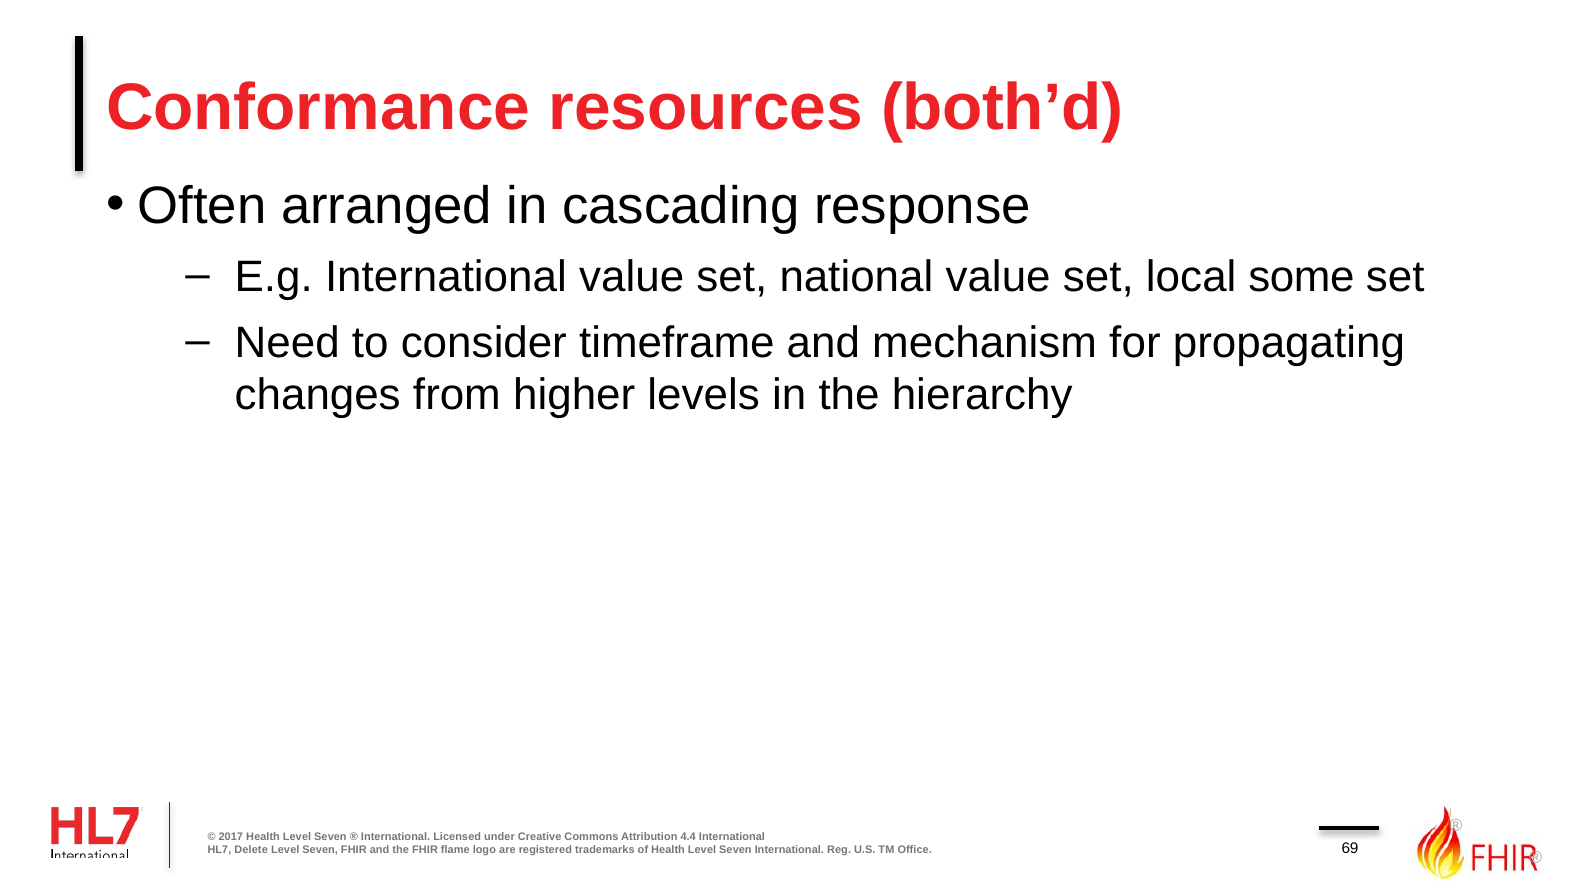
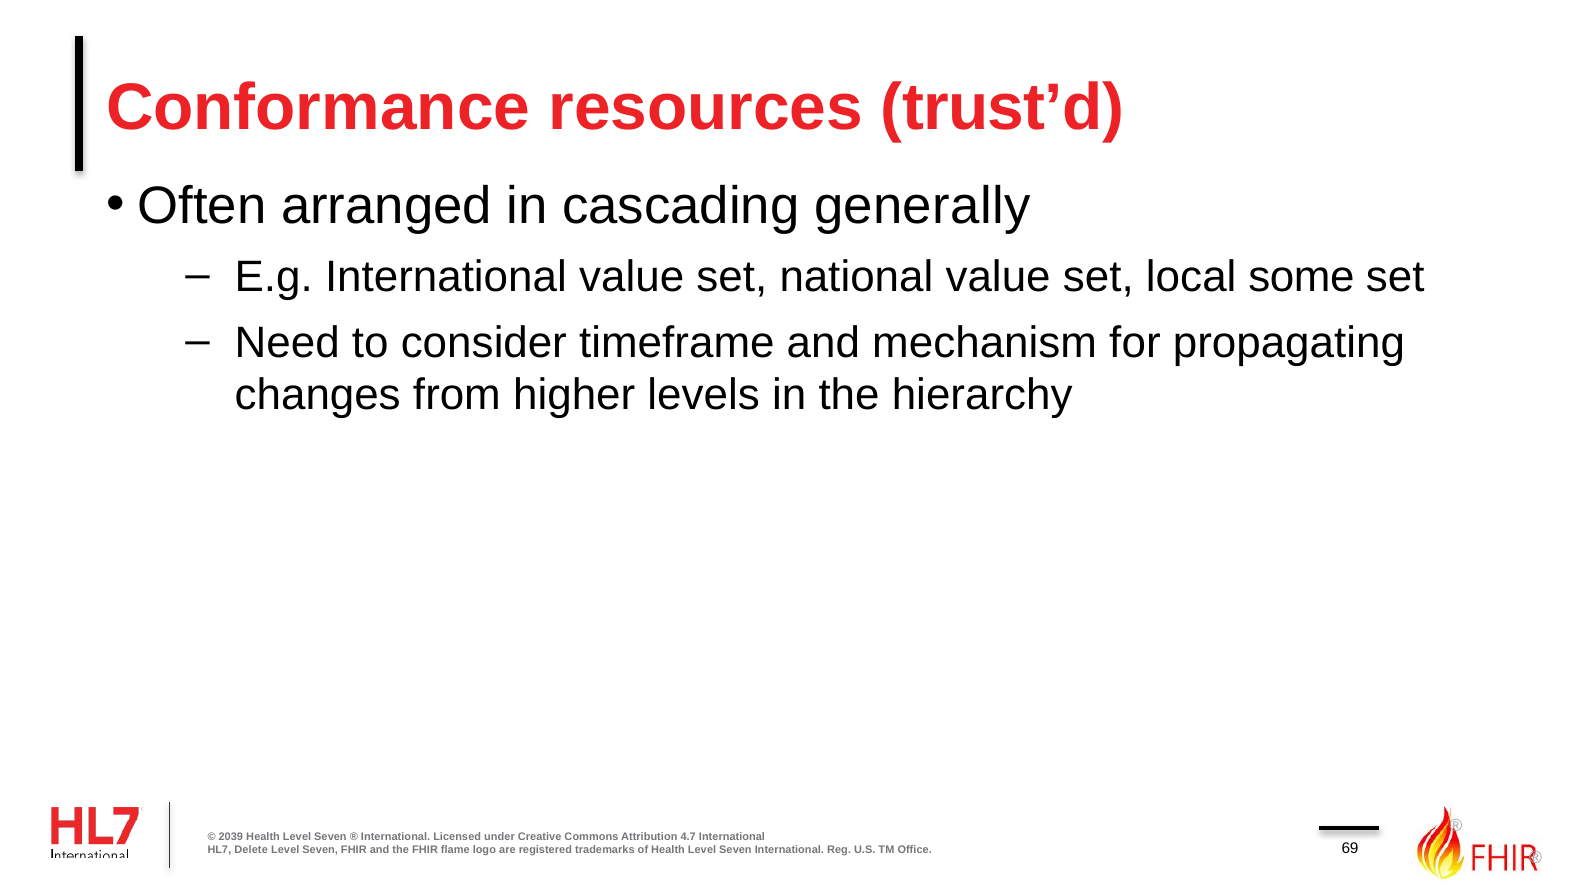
both’d: both’d -> trust’d (1002, 108)
response: response -> generally (922, 206)
2017: 2017 -> 2039 (231, 837)
4.4: 4.4 -> 4.7 (688, 837)
